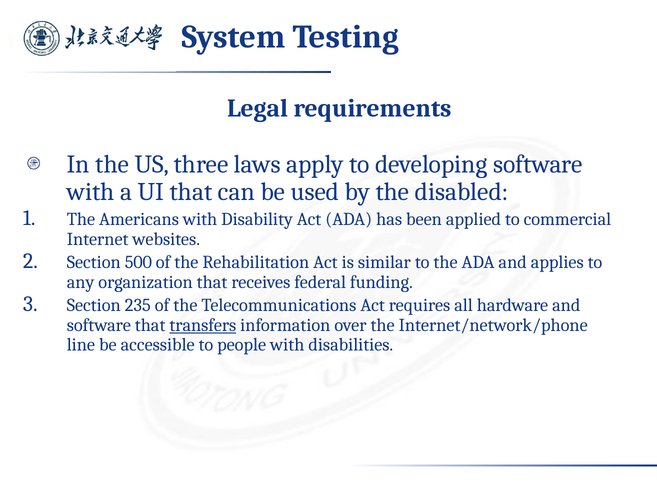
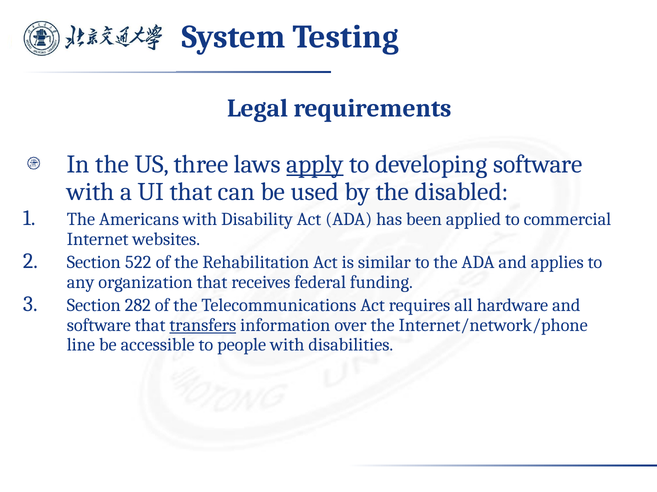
apply underline: none -> present (315, 165)
500: 500 -> 522 (138, 263)
235: 235 -> 282 (138, 306)
